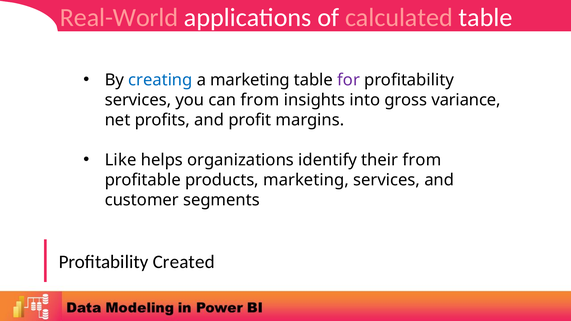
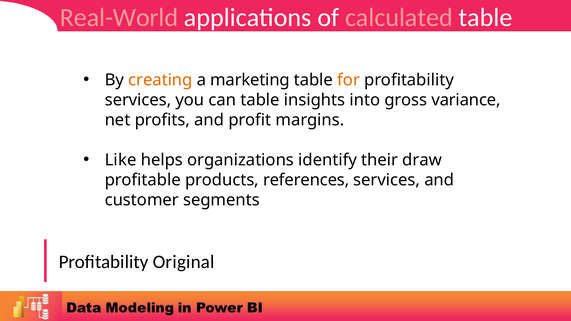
creating colour: blue -> orange (160, 80)
for colour: purple -> orange (349, 80)
can from: from -> table (260, 100)
their from: from -> draw (422, 160)
products marketing: marketing -> references (306, 180)
Created: Created -> Original (184, 262)
